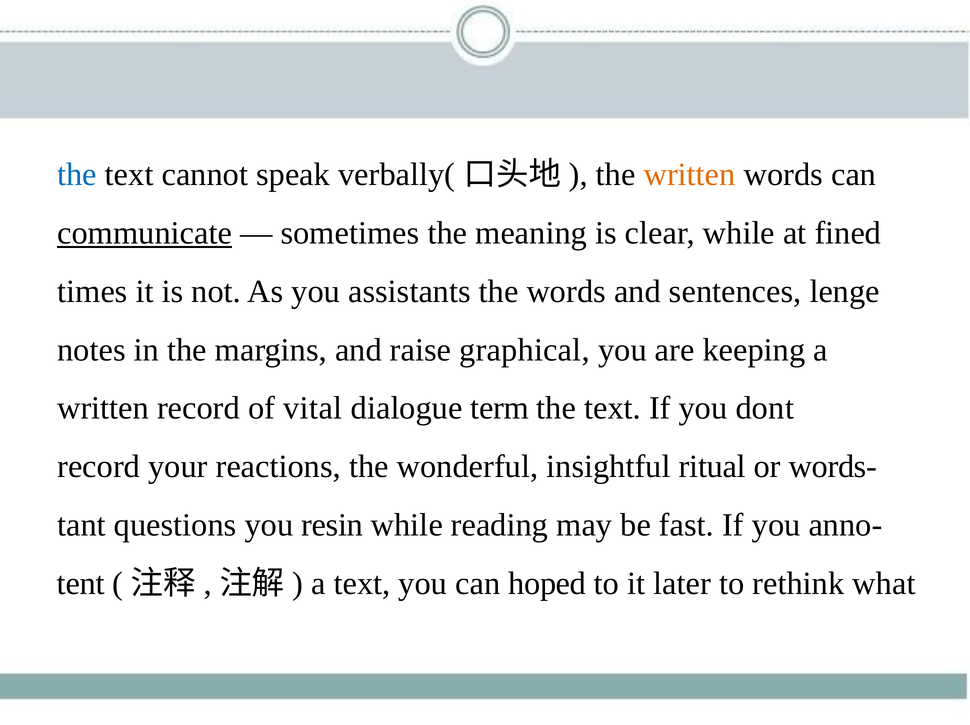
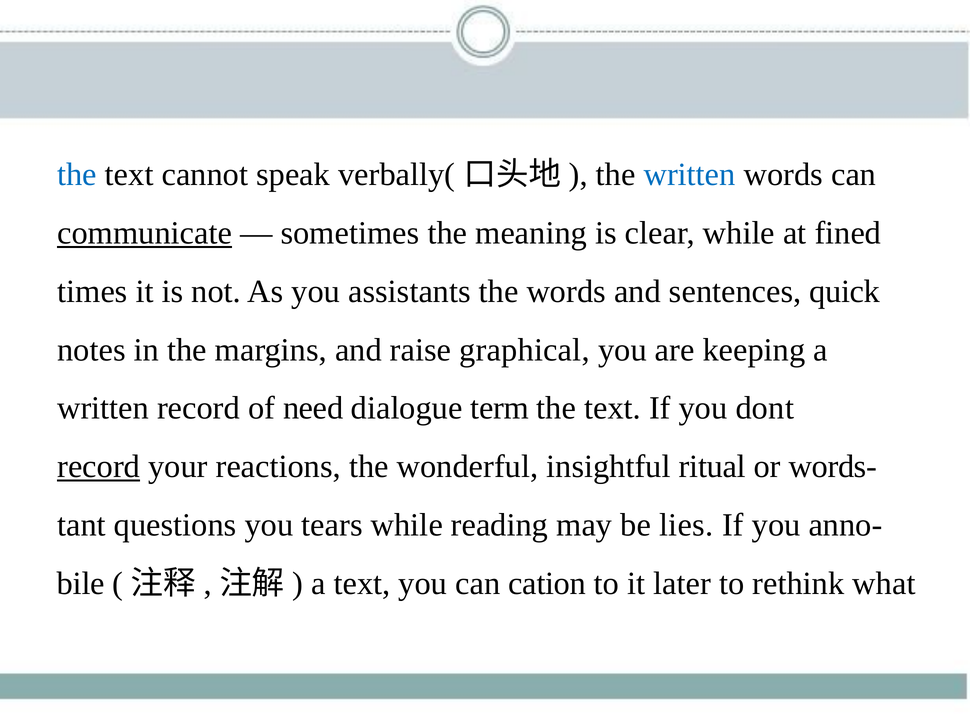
written colour: orange -> blue (690, 175)
lenge: lenge -> quick (845, 292)
vital: vital -> need (313, 409)
record underline: none -> present (99, 467)
resin: resin -> tears (332, 525)
fast: fast -> lies (686, 525)
tent: tent -> bile (81, 584)
hoped: hoped -> cation (547, 584)
